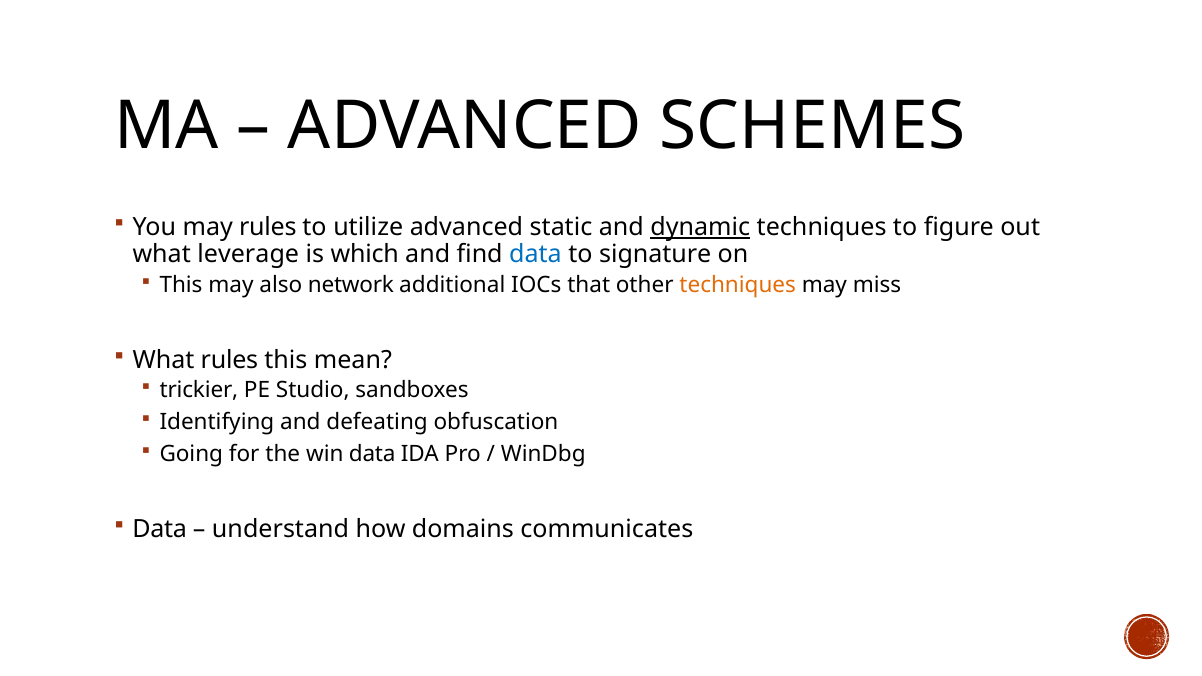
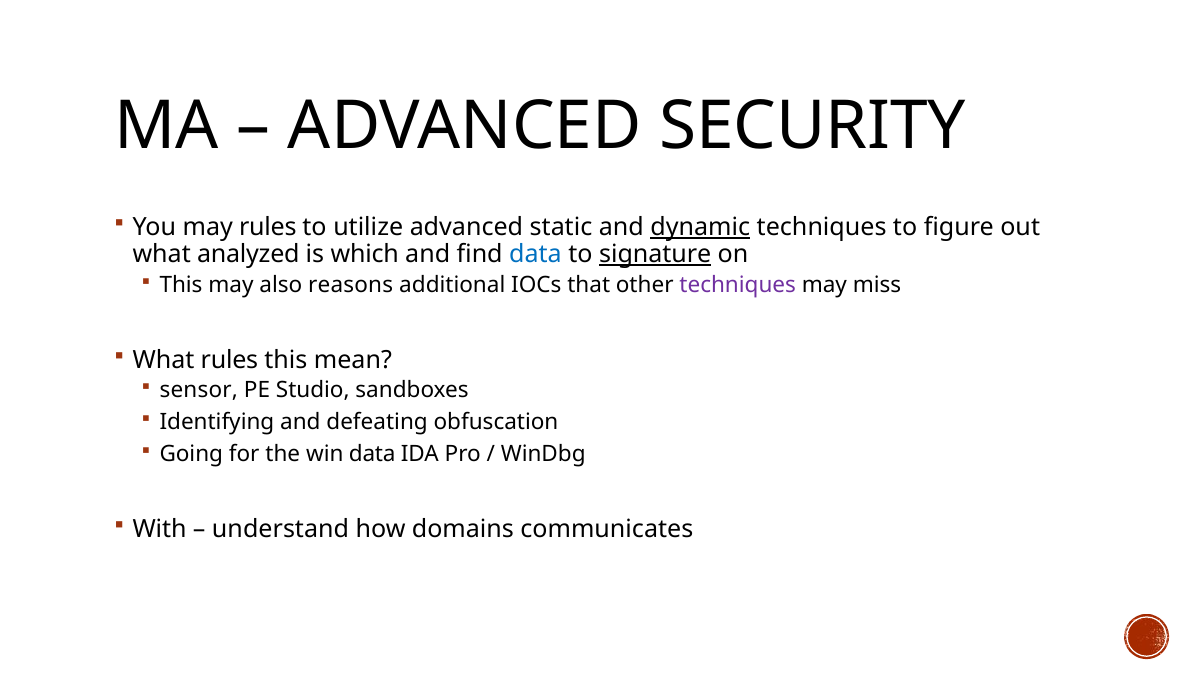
SCHEMES: SCHEMES -> SECURITY (813, 127)
leverage: leverage -> analyzed (248, 254)
signature underline: none -> present (655, 254)
network: network -> reasons (351, 285)
techniques colour: orange -> purple (738, 285)
trickier: trickier -> sensor (199, 391)
Data: Data -> With (160, 529)
